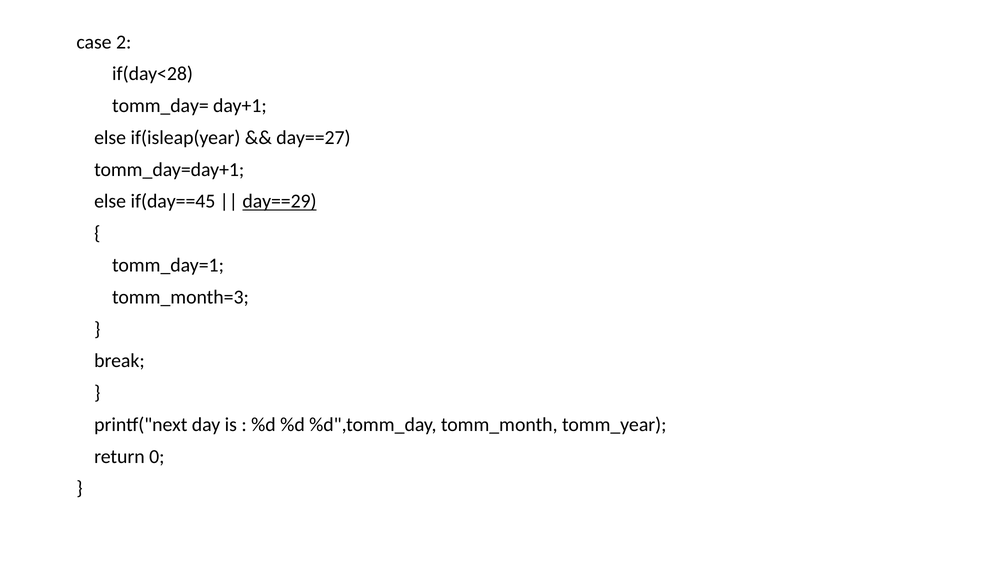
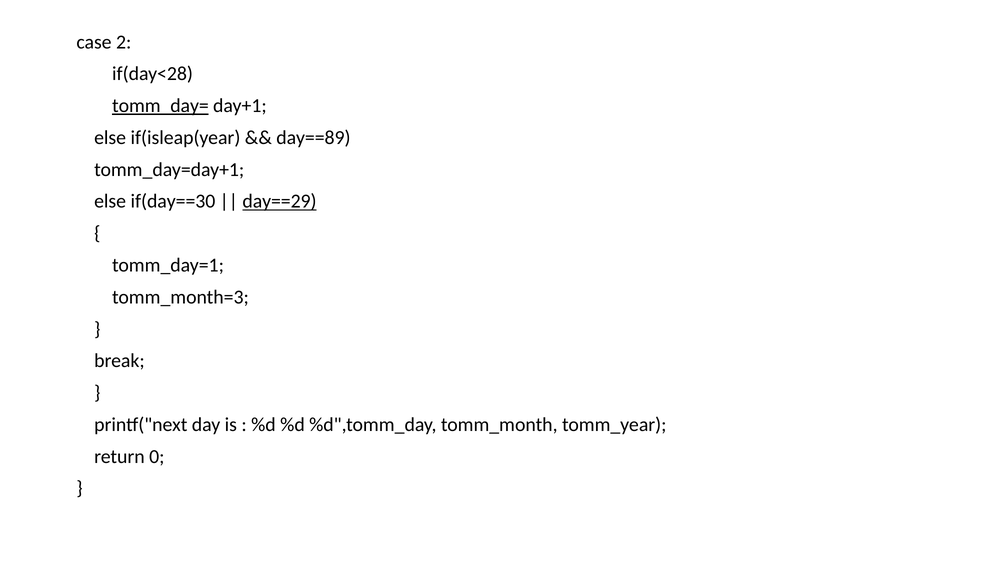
tomm_day= underline: none -> present (160, 106)
day==27: day==27 -> day==89 (313, 138)
if(day==45: if(day==45 -> if(day==30 (173, 201)
